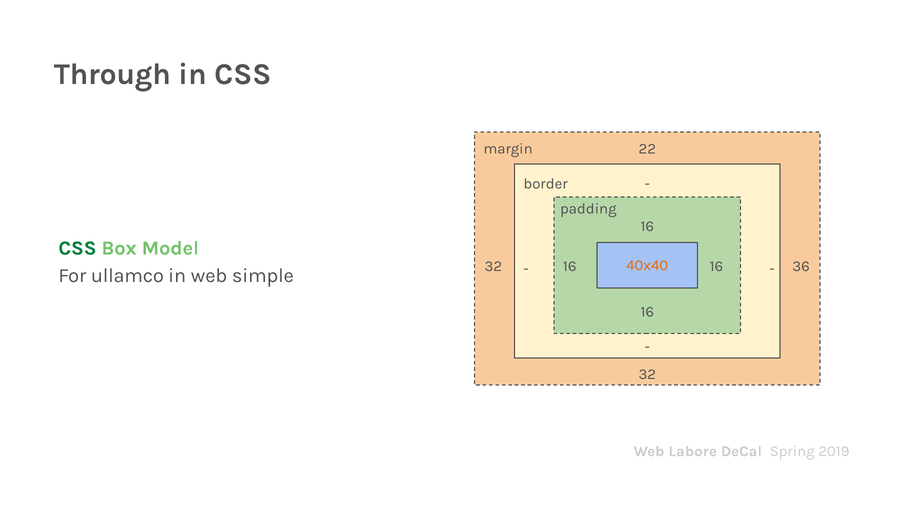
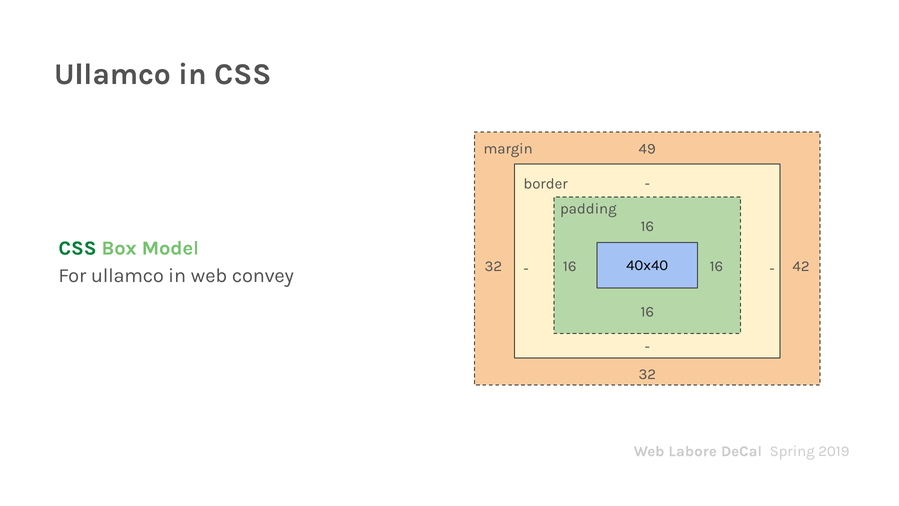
Through: Through -> Ullamco (112, 74)
22: 22 -> 49 (647, 148)
40x40 colour: orange -> black (647, 265)
36: 36 -> 42 (801, 266)
simple: simple -> convey (263, 275)
